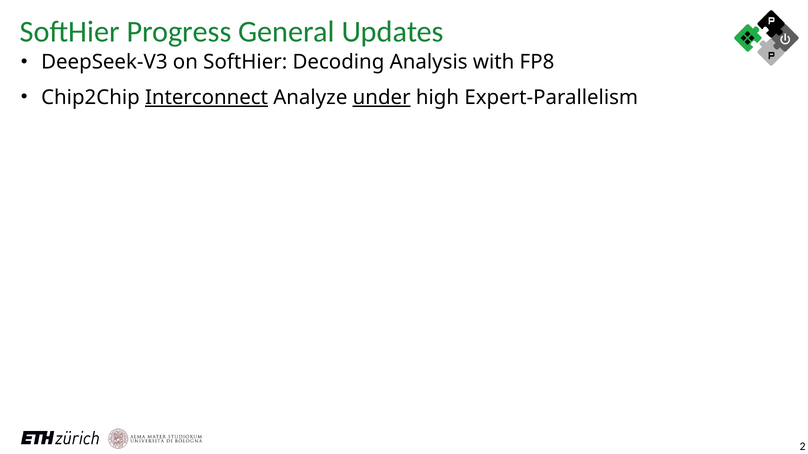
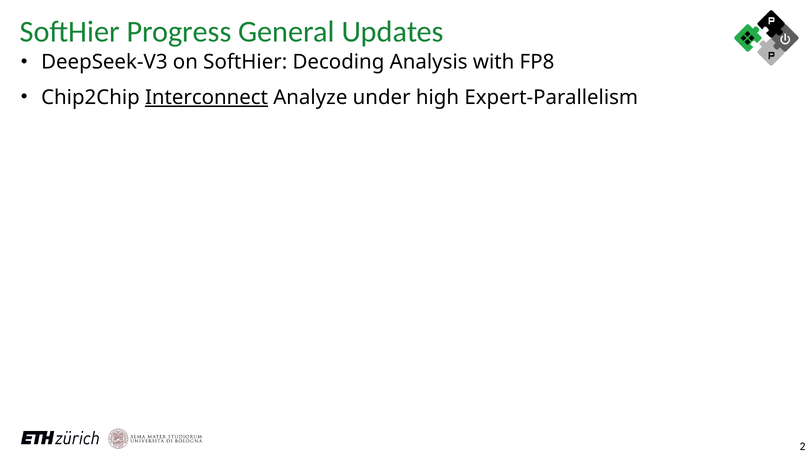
under underline: present -> none (382, 98)
